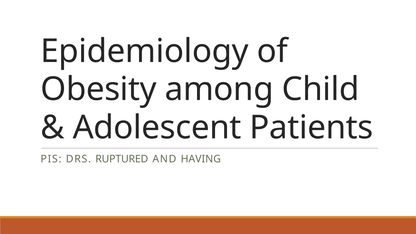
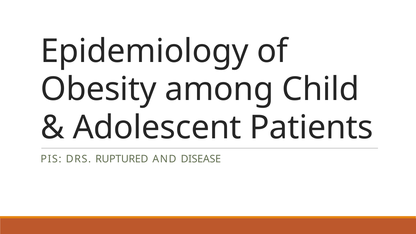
HAVING: HAVING -> DISEASE (201, 159)
